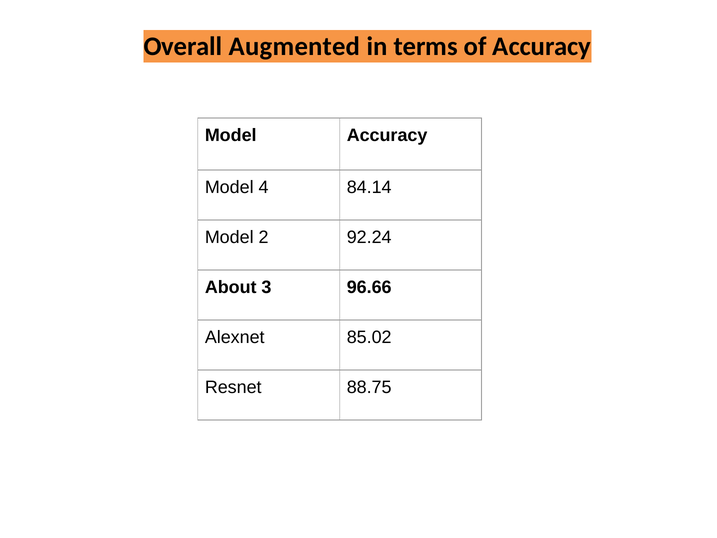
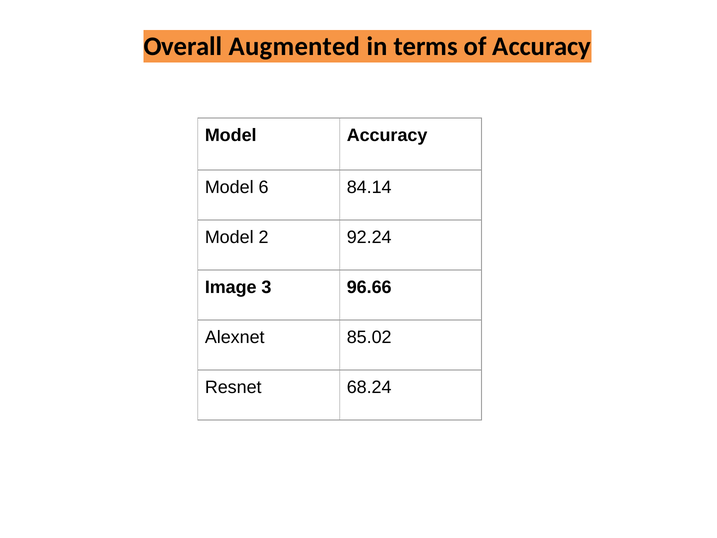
4: 4 -> 6 (264, 187)
About: About -> Image (231, 287)
88.75: 88.75 -> 68.24 (369, 387)
